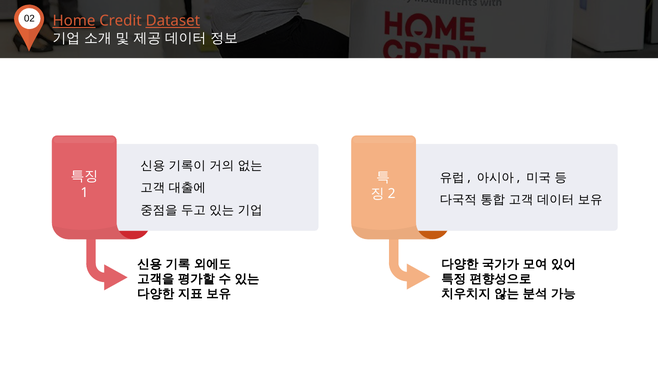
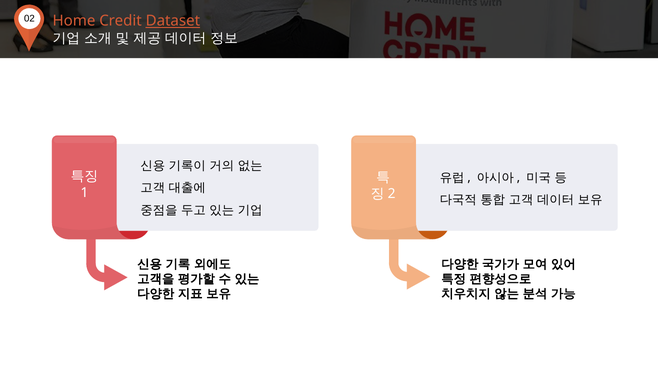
Home underline: present -> none (74, 21)
